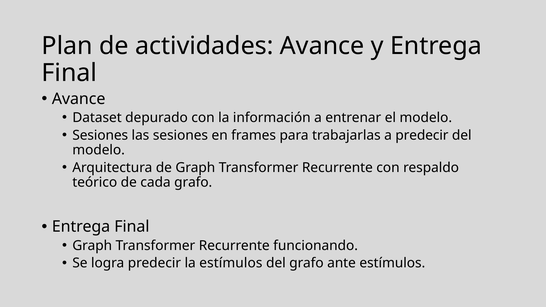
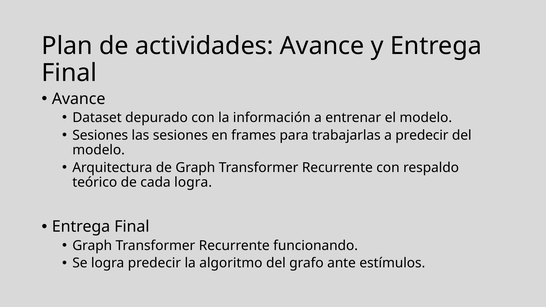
cada grafo: grafo -> logra (193, 182)
la estímulos: estímulos -> algoritmo (231, 263)
